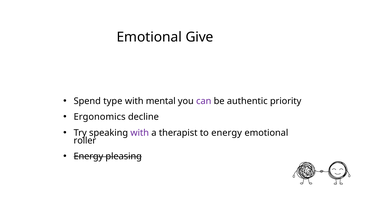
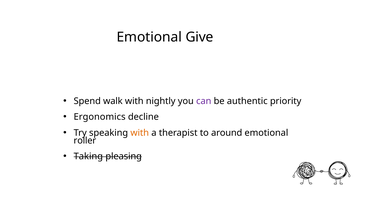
type: type -> walk (113, 101)
mental: mental -> nightly (161, 101)
with colour: purple -> orange (140, 133)
to energy: energy -> around (227, 133)
Energy: Energy -> Taking (88, 157)
